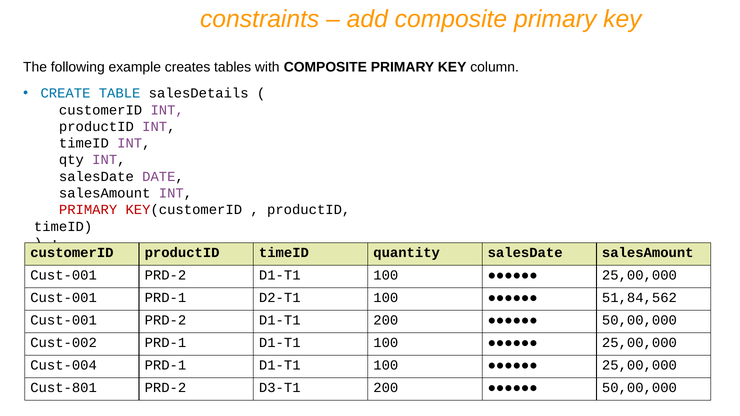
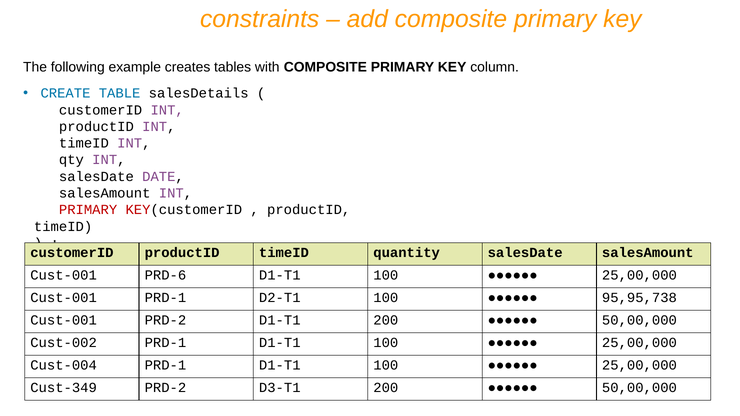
PRD-2: PRD-2 -> PRD-6 (165, 275)
51,84,562: 51,84,562 -> 95,95,738 (639, 298)
Cust-801: Cust-801 -> Cust-349 (64, 388)
